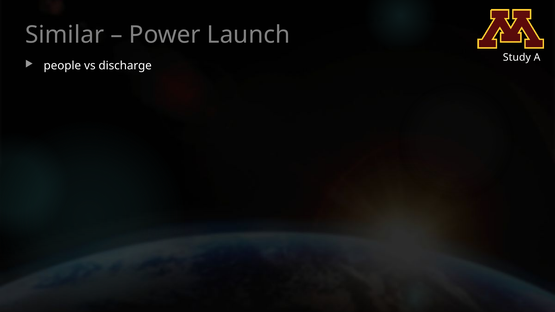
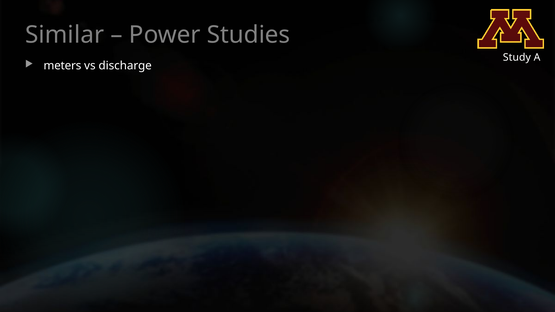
Launch: Launch -> Studies (249, 35)
people: people -> meters (62, 66)
